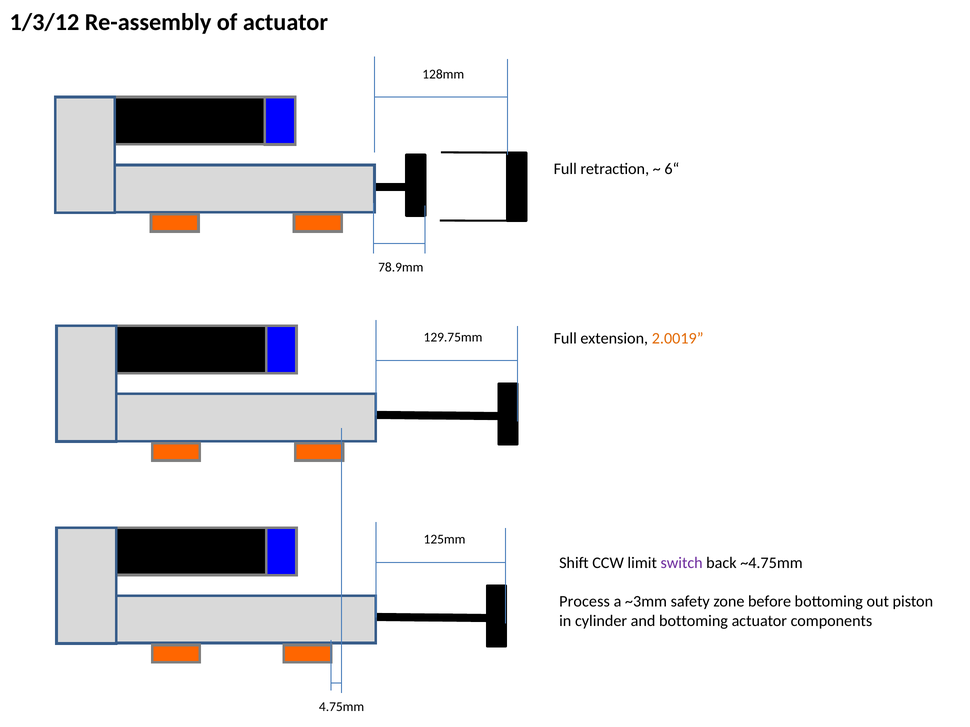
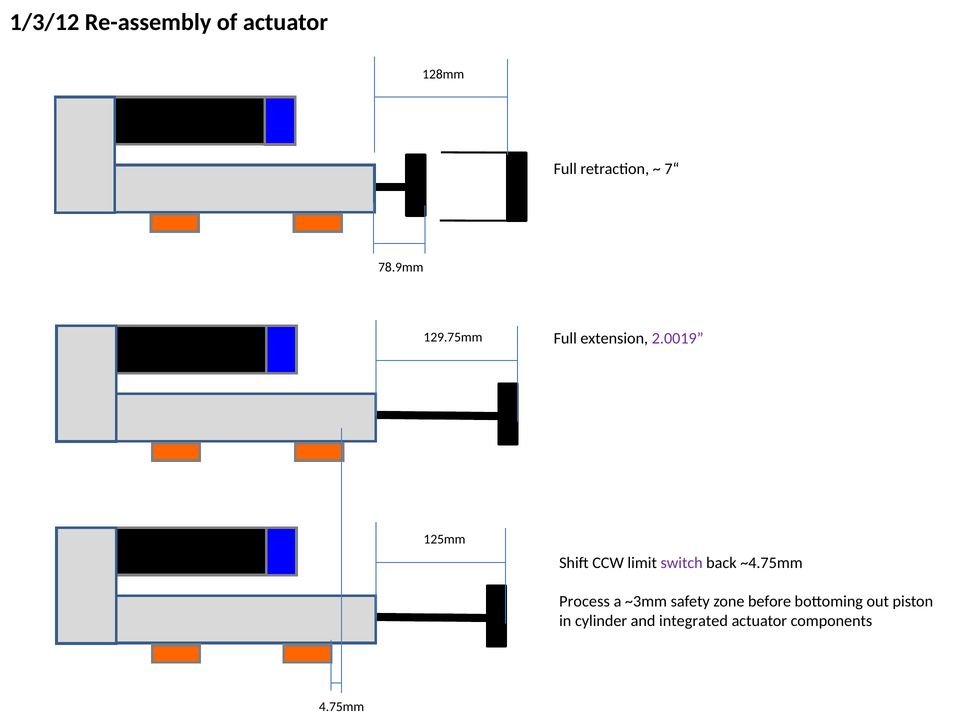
6“: 6“ -> 7“ (672, 169)
2.0019 colour: orange -> purple (678, 339)
and bottoming: bottoming -> integrated (693, 621)
